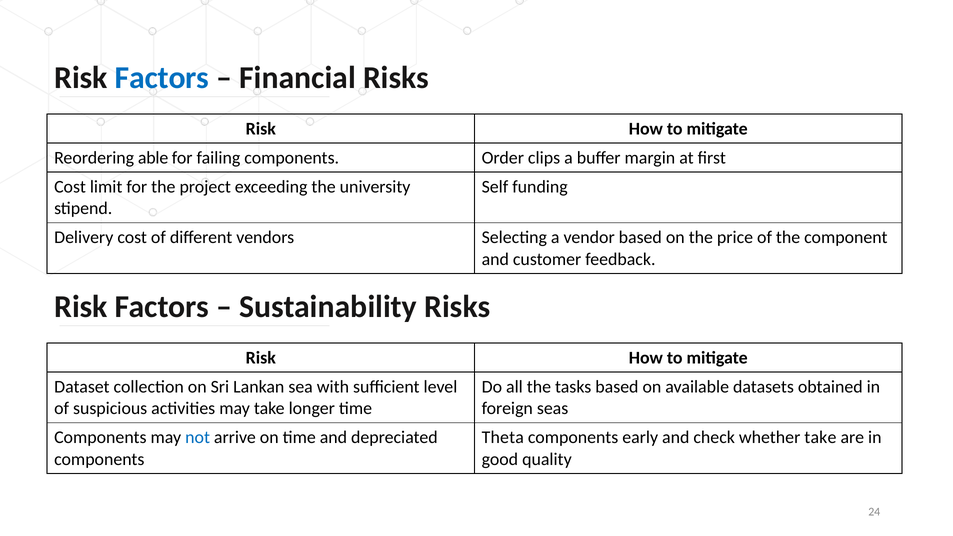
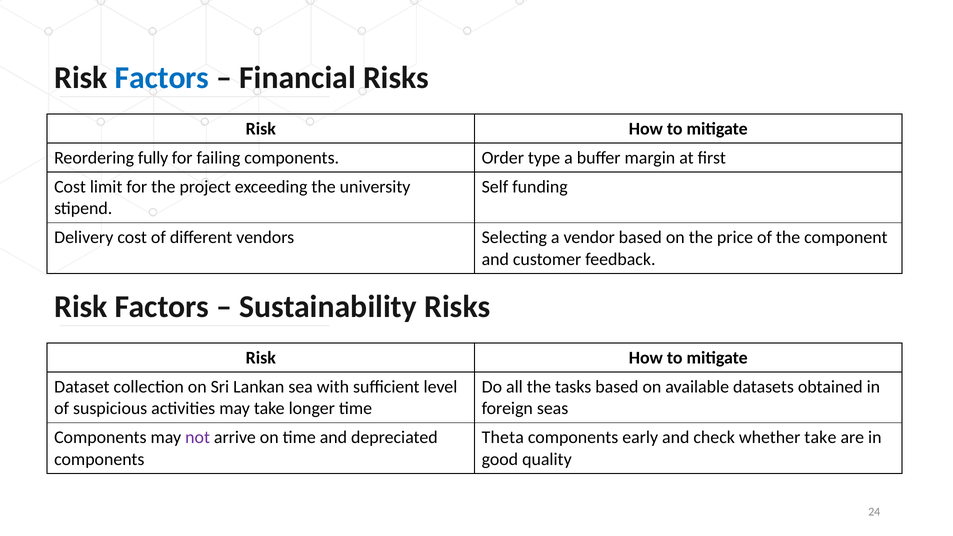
able: able -> fully (153, 158)
clips: clips -> type (544, 158)
not colour: blue -> purple (198, 437)
